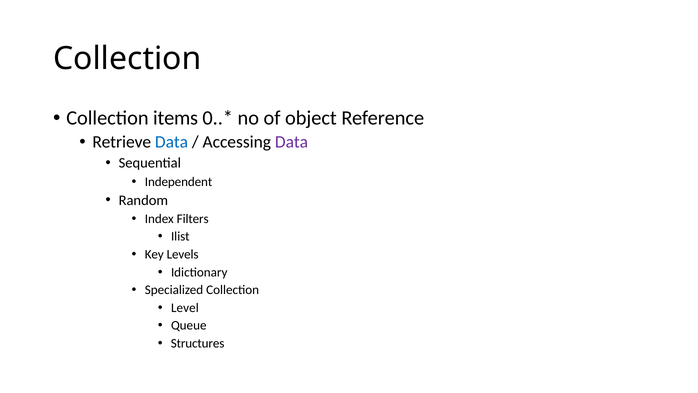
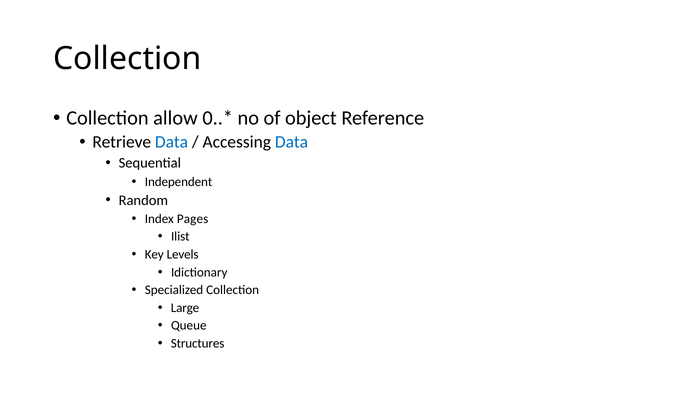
items: items -> allow (175, 118)
Data colour: purple -> blue (292, 142)
Filters: Filters -> Pages (193, 219)
Level: Level -> Large (185, 307)
